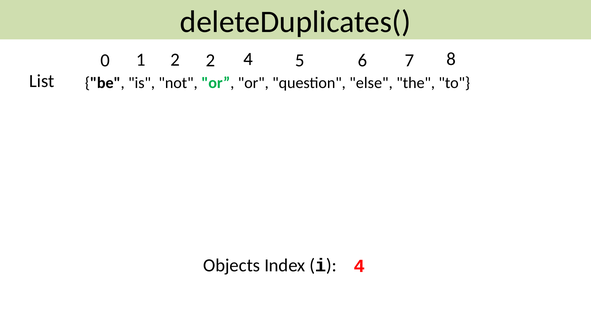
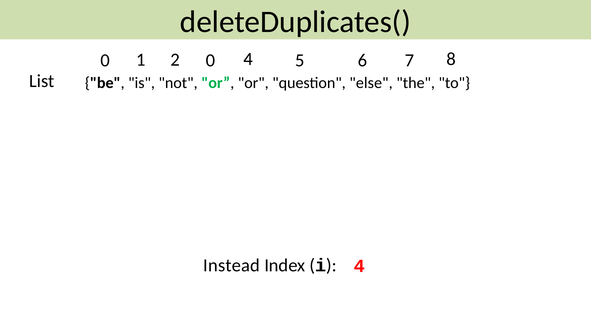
2 2: 2 -> 0 (211, 60)
Objects: Objects -> Instead (232, 265)
